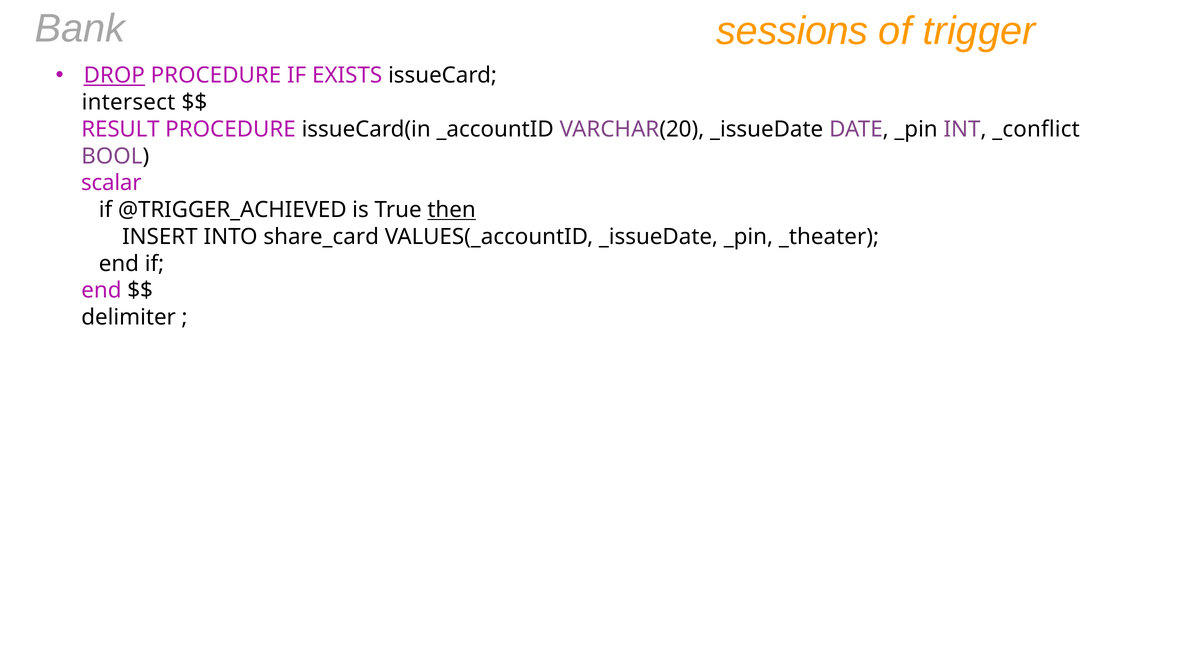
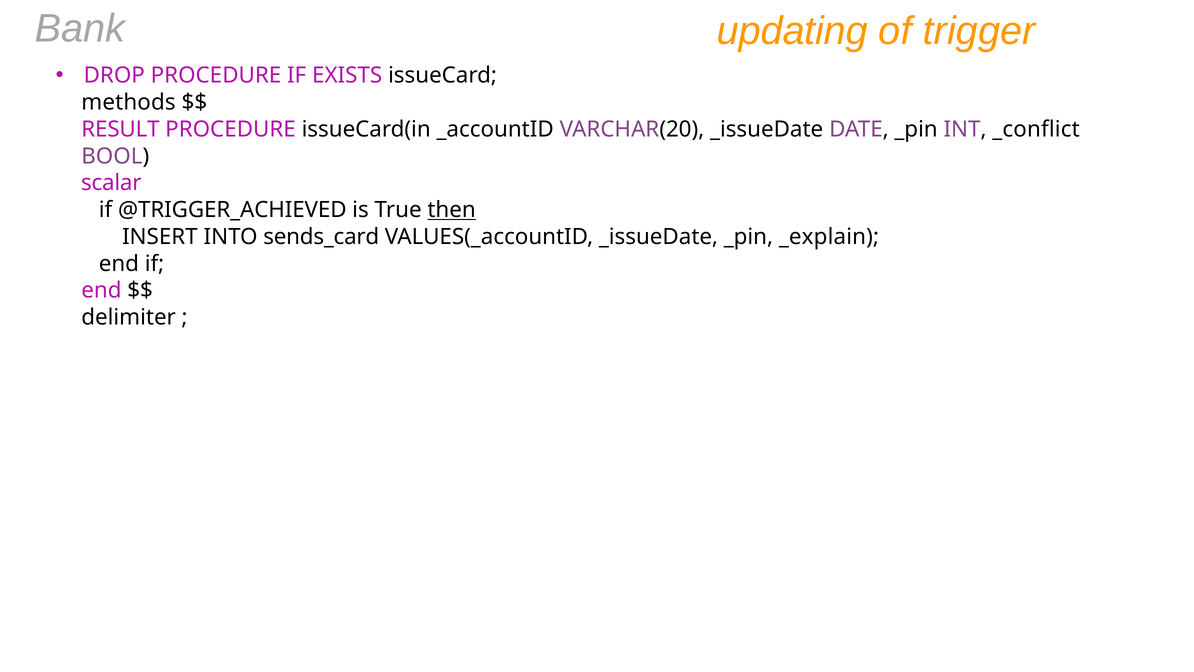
sessions: sessions -> updating (792, 31)
DROP underline: present -> none (114, 75)
intersect: intersect -> methods (129, 102)
share_card: share_card -> sends_card (321, 237)
_theater: _theater -> _explain (829, 237)
